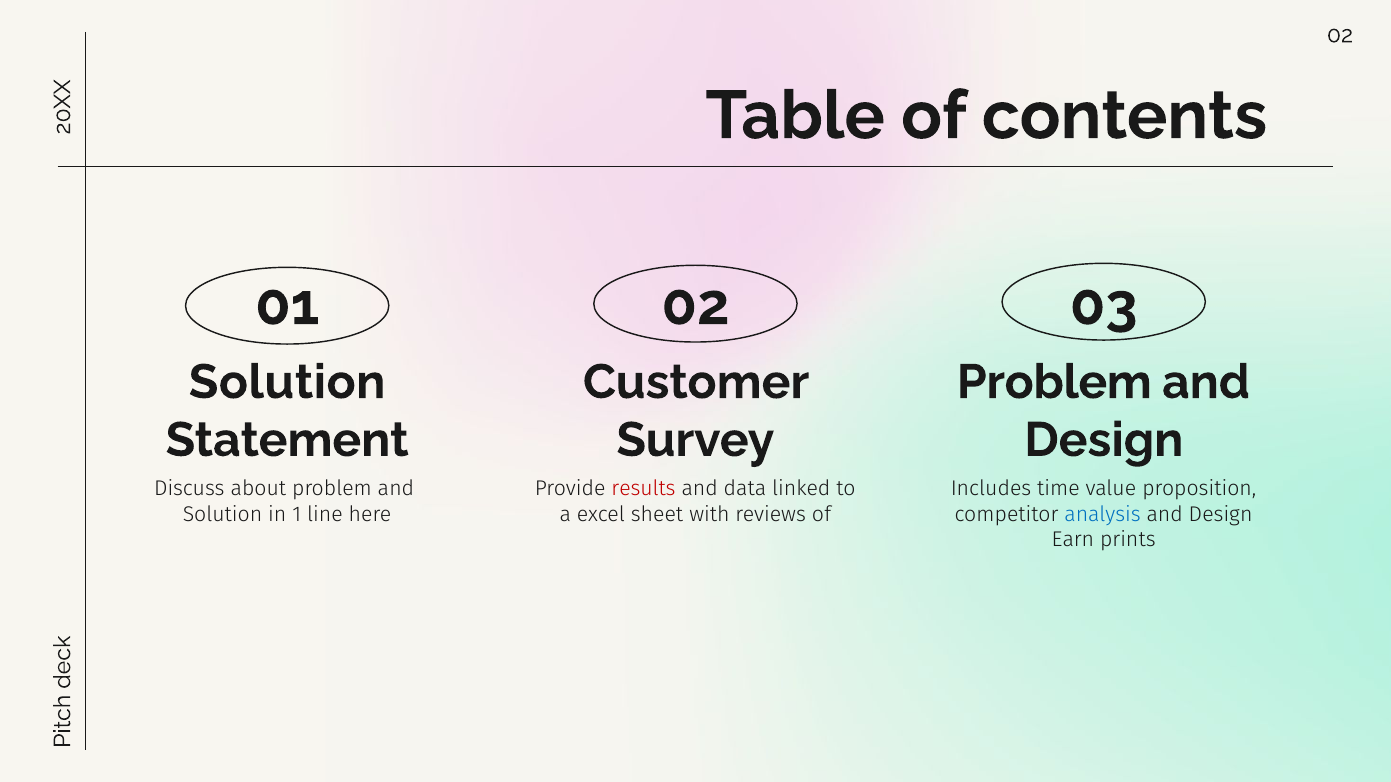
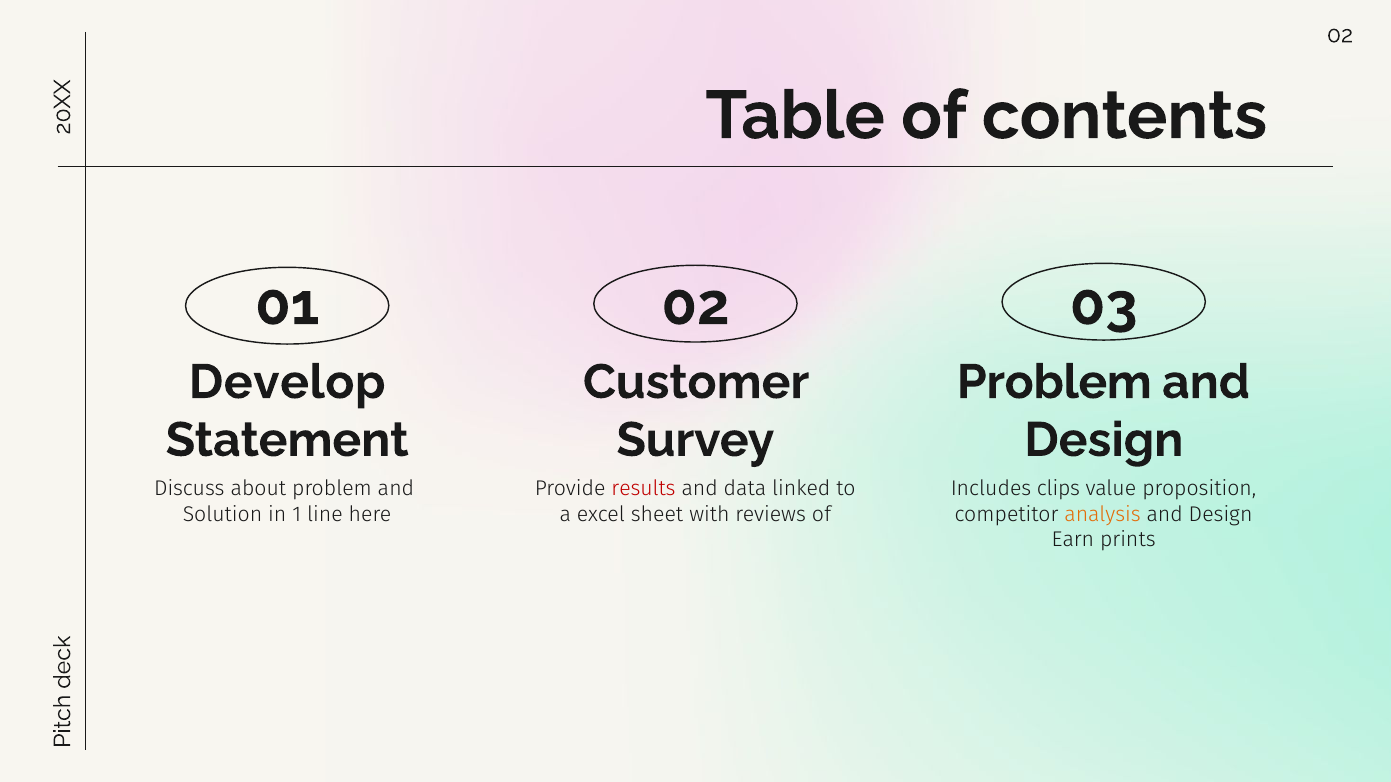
Solution: Solution -> Develop (287, 382)
time: time -> clips (1059, 489)
analysis colour: blue -> orange (1103, 515)
